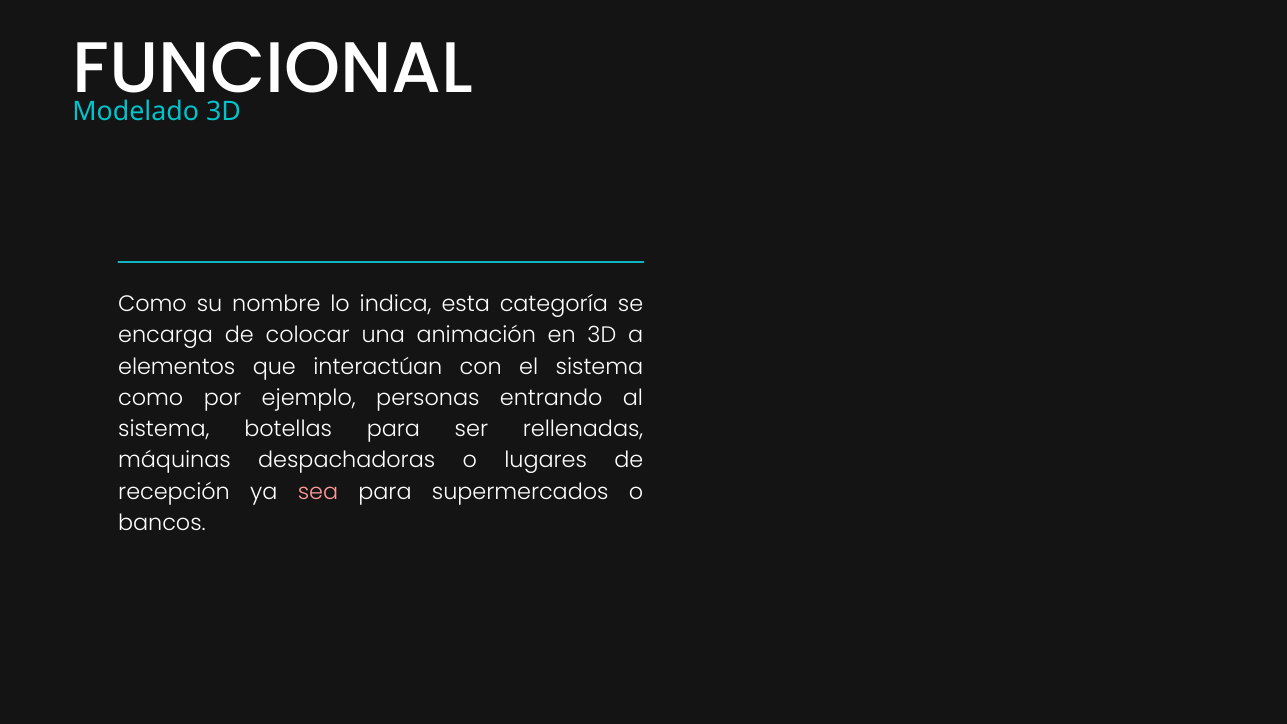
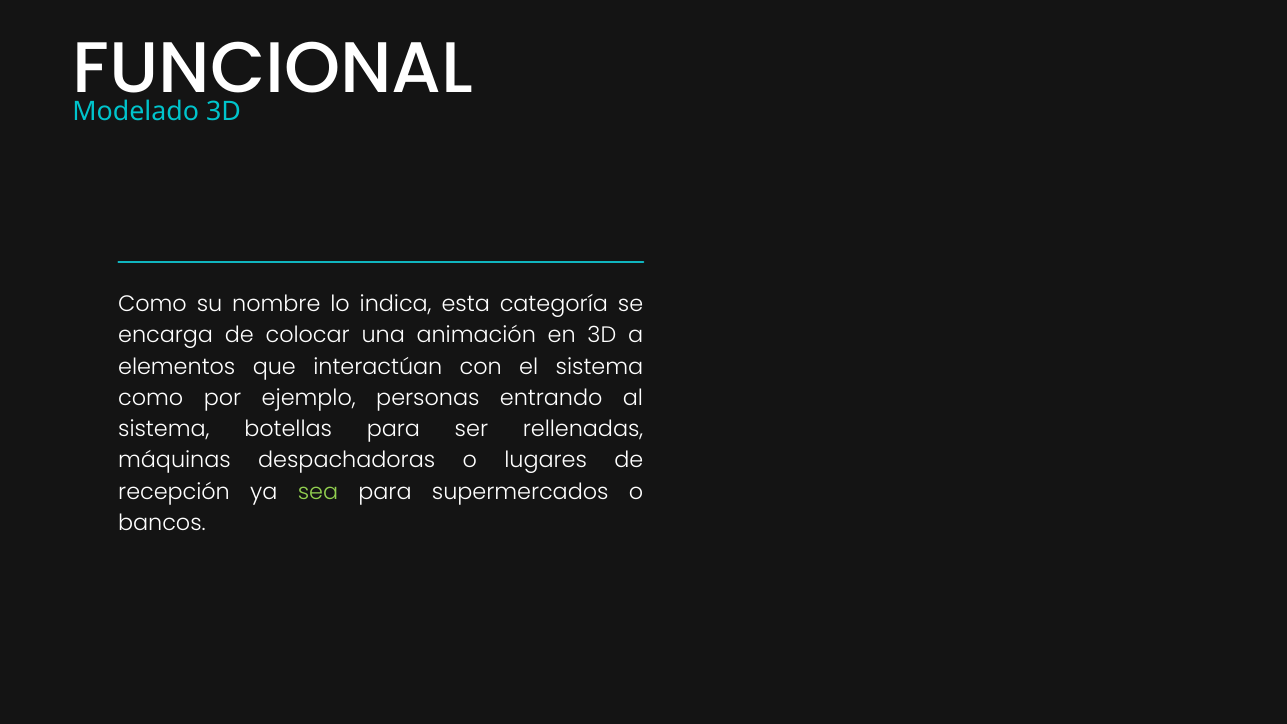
sea colour: pink -> light green (318, 492)
